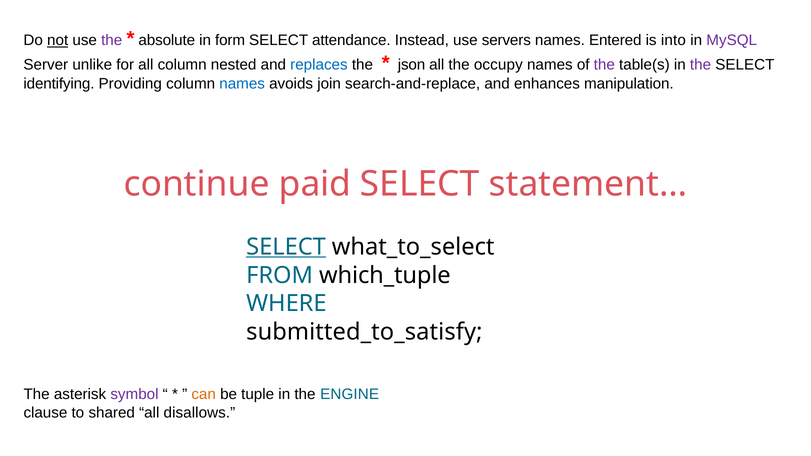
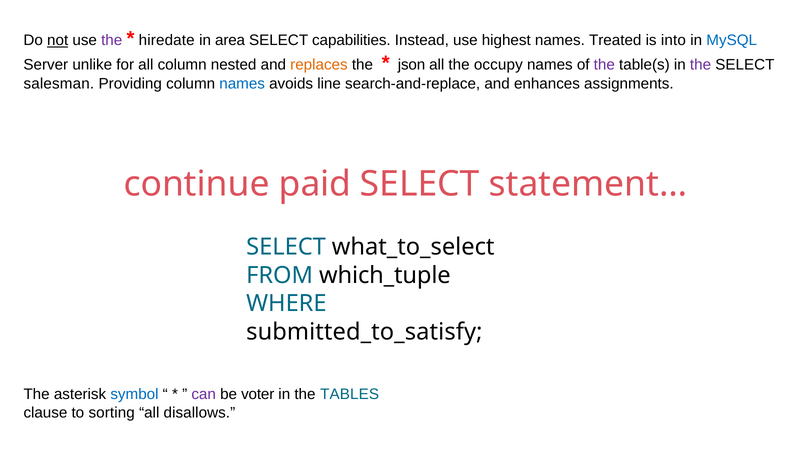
absolute: absolute -> hiredate (167, 40)
form: form -> area (230, 40)
attendance: attendance -> capabilities (351, 40)
servers: servers -> highest (506, 40)
Entered: Entered -> Treated (615, 40)
MySQL colour: purple -> blue (732, 40)
replaces colour: blue -> orange (319, 65)
identifying: identifying -> salesman (59, 84)
join: join -> line (329, 84)
manipulation: manipulation -> assignments (629, 84)
SELECT underline: present -> none (286, 247)
symbol colour: purple -> blue (134, 395)
can colour: orange -> purple (204, 395)
tuple: tuple -> voter (258, 395)
ENGINE: ENGINE -> TABLES (350, 395)
shared: shared -> sorting (112, 413)
